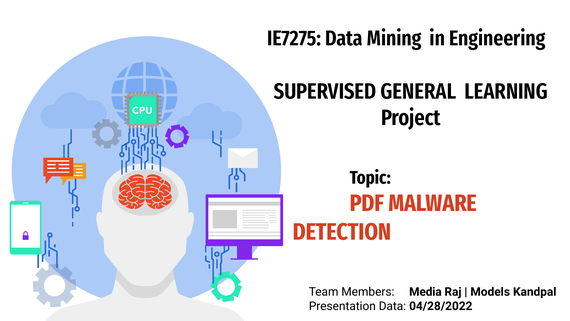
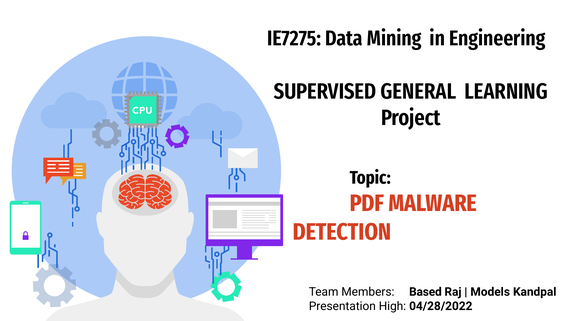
Media: Media -> Based (425, 291)
Presentation Data: Data -> High (392, 306)
